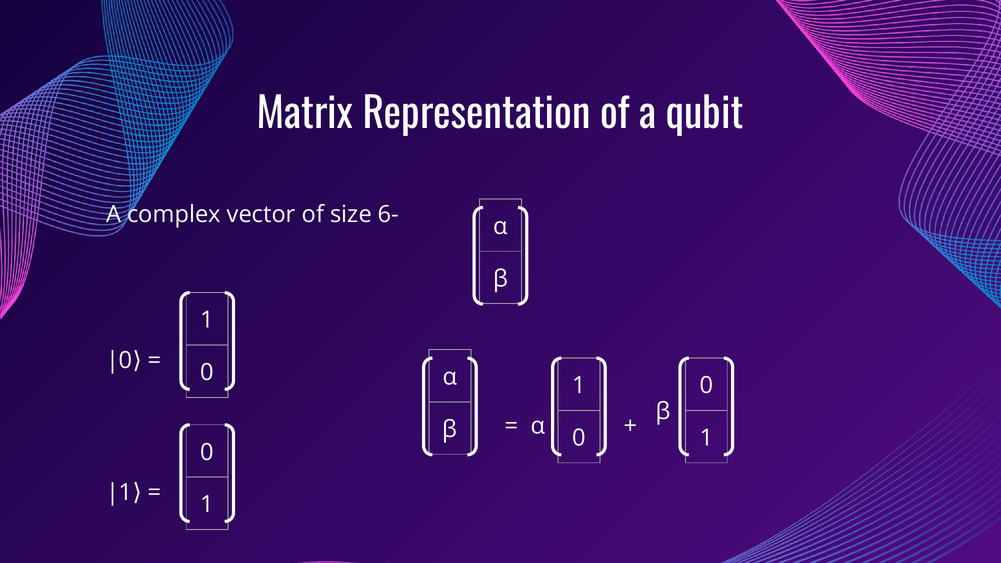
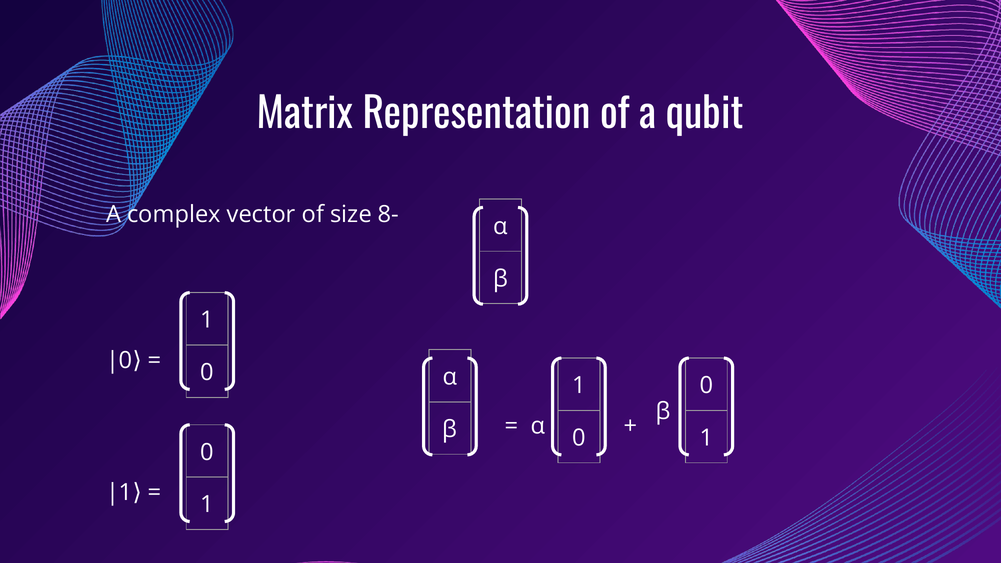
6-: 6- -> 8- (388, 215)
